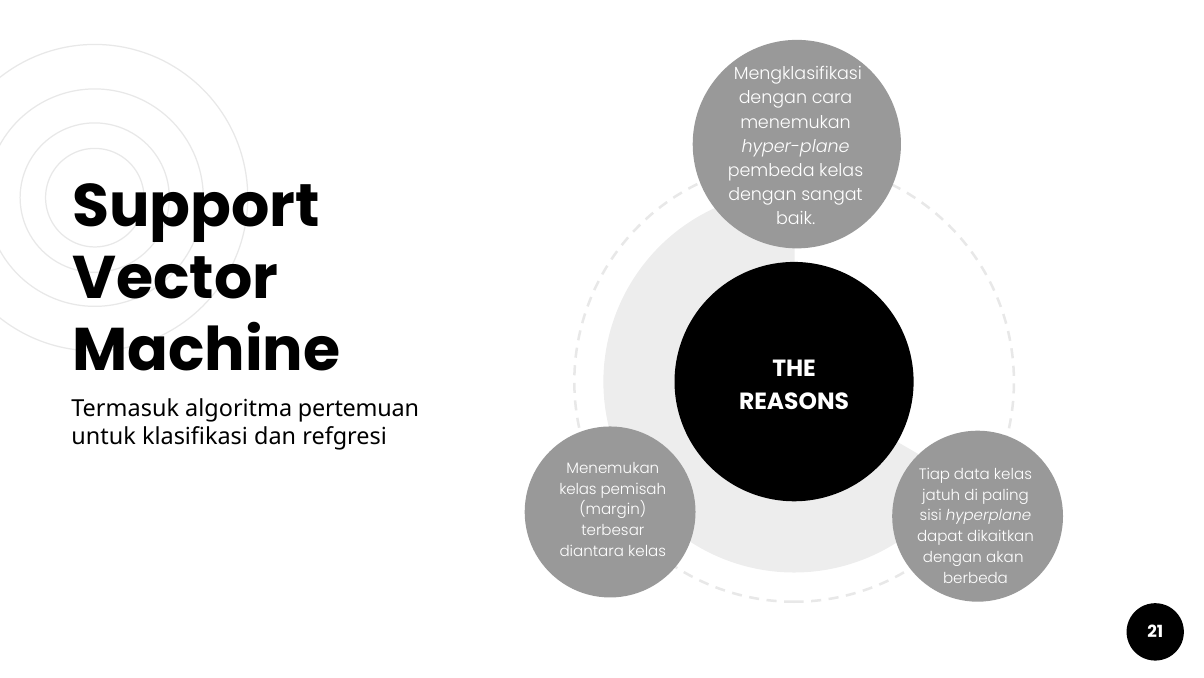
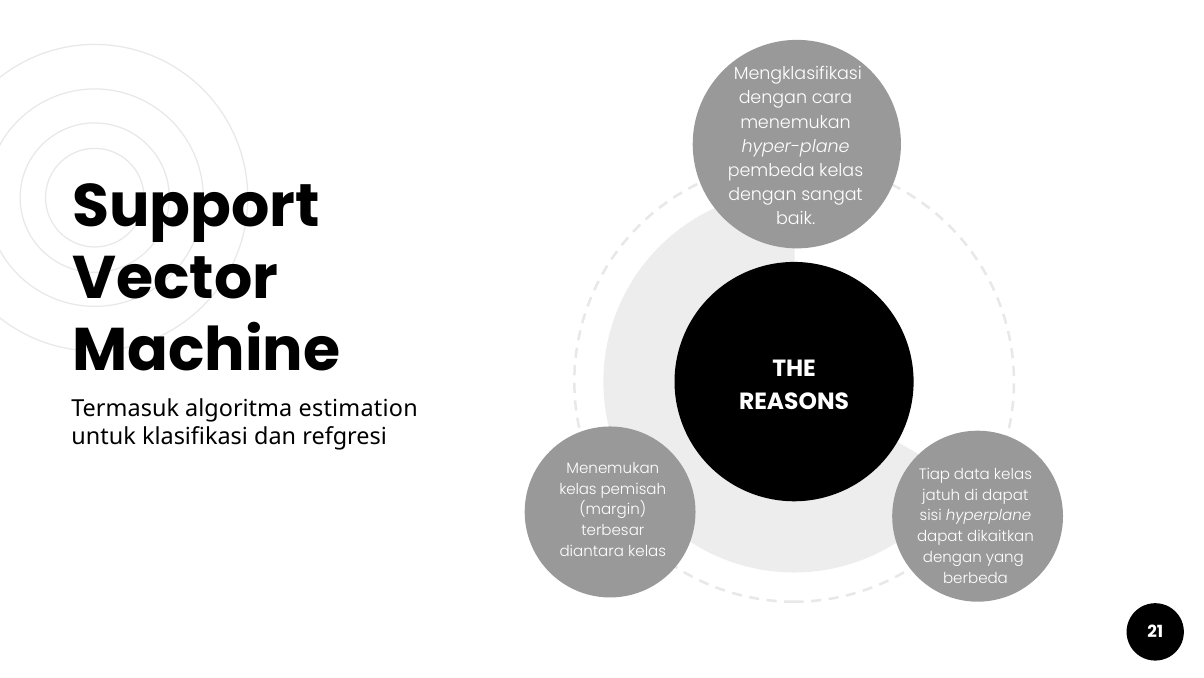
pertemuan: pertemuan -> estimation (358, 408)
di paling: paling -> dapat (1005, 495)
akan: akan -> yang (1005, 557)
